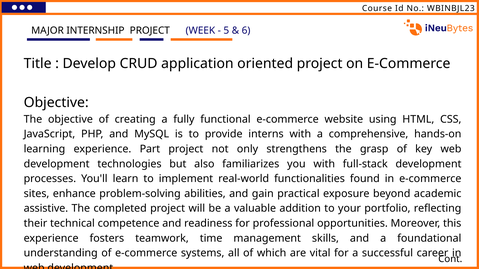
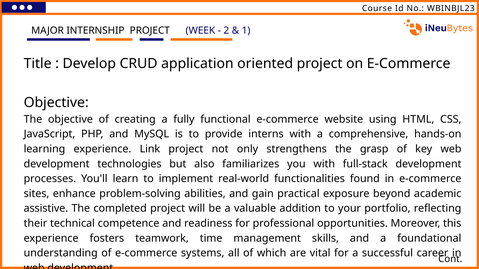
5: 5 -> 2 (226, 31)
6: 6 -> 1 (246, 31)
Part: Part -> Link (150, 149)
